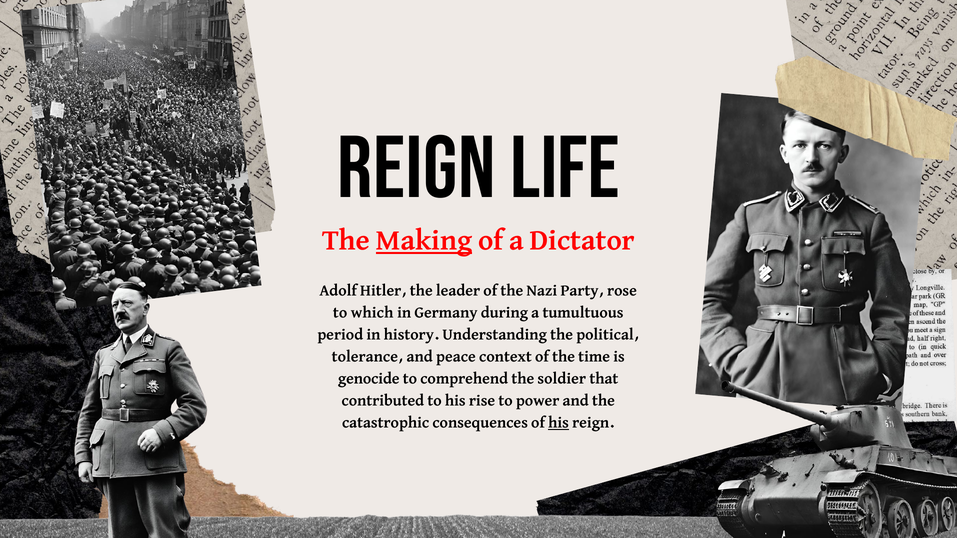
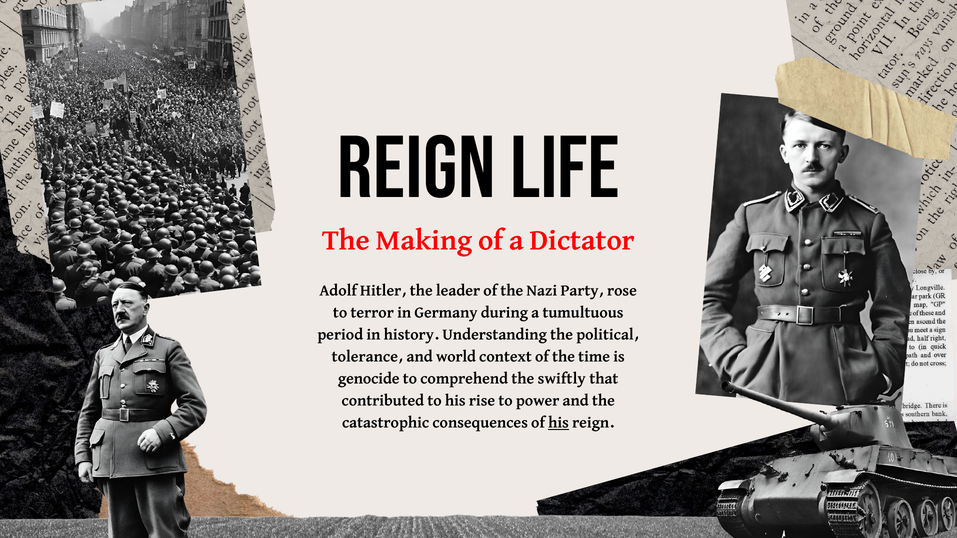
Making underline: present -> none (424, 240)
which: which -> terror (372, 313)
peace: peace -> world (456, 357)
soldier: soldier -> swiftly (562, 379)
